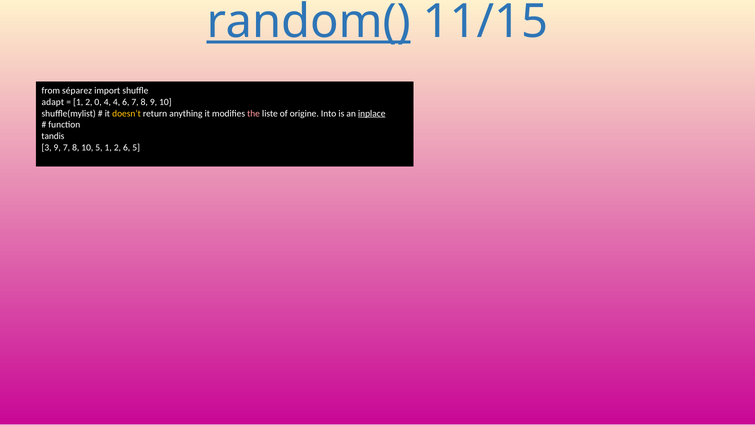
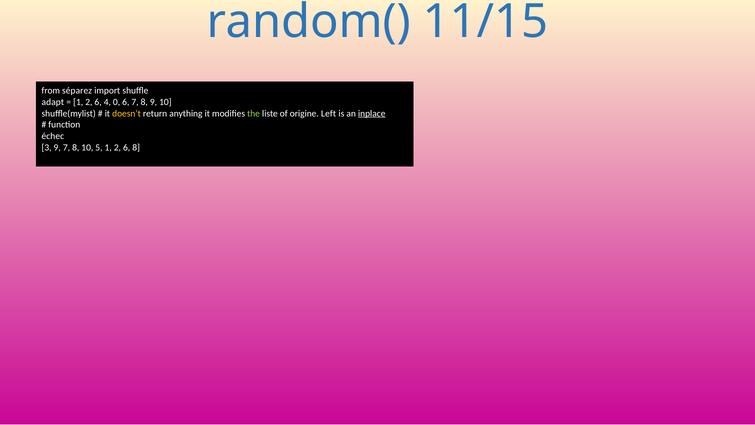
random( underline: present -> none (309, 22)
0: 0 -> 6 (98, 102)
4 4: 4 -> 0 (117, 102)
the colour: pink -> light green (254, 113)
Into: Into -> Left (329, 113)
tandis: tandis -> échec (53, 136)
6 5: 5 -> 8 (136, 147)
